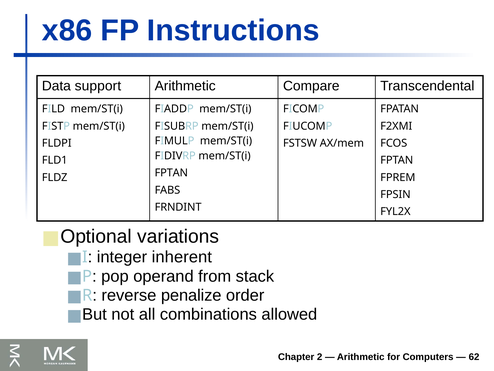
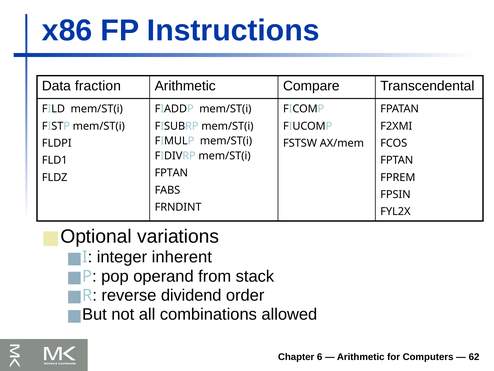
support: support -> fraction (98, 86)
penalize: penalize -> dividend (191, 295)
2: 2 -> 6 (320, 357)
